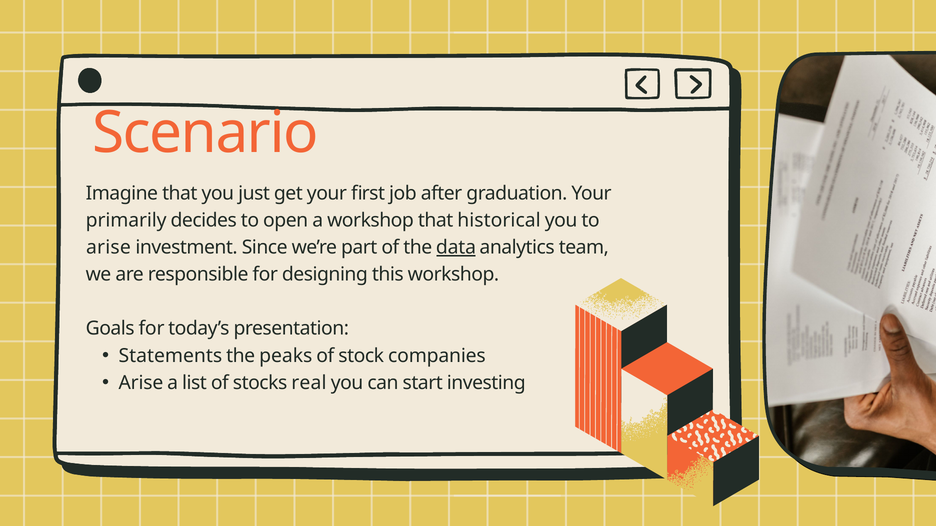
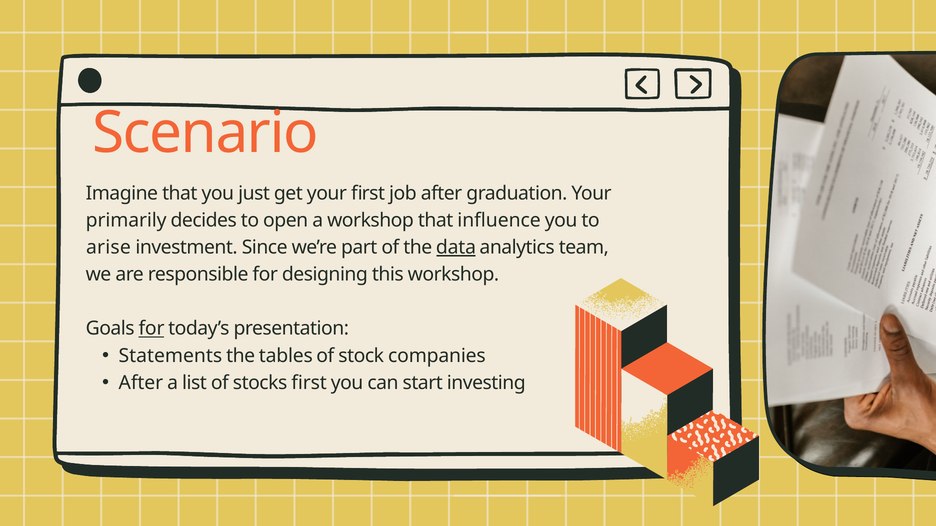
historical: historical -> influence (499, 221)
for underline: none -> present (152, 329)
peaks: peaks -> tables (286, 356)
Arise: Arise -> After (141, 383)
stocks real: real -> first (309, 383)
